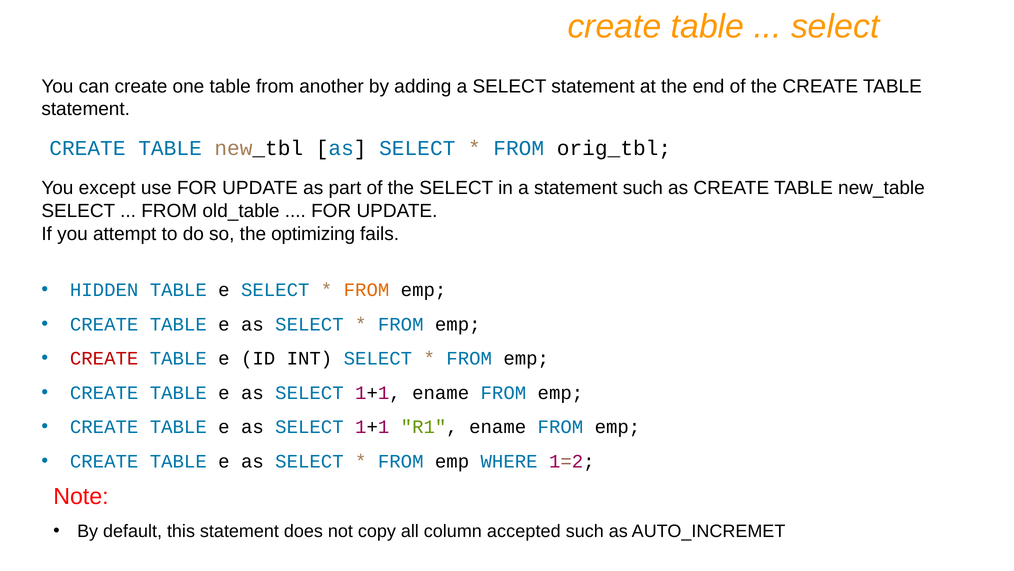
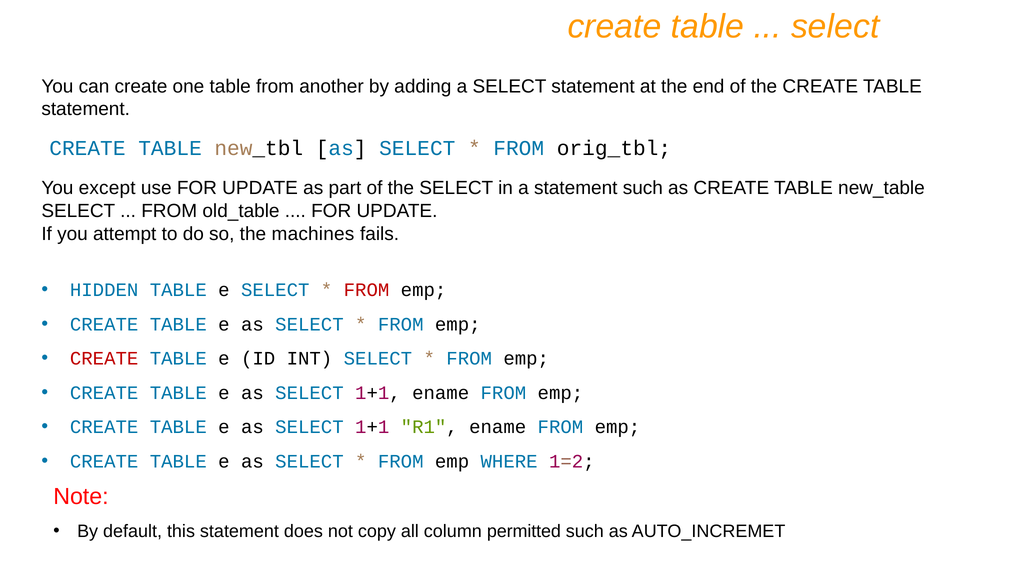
optimizing: optimizing -> machines (313, 233)
FROM colour: orange -> red (367, 290)
accepted: accepted -> permitted (524, 531)
